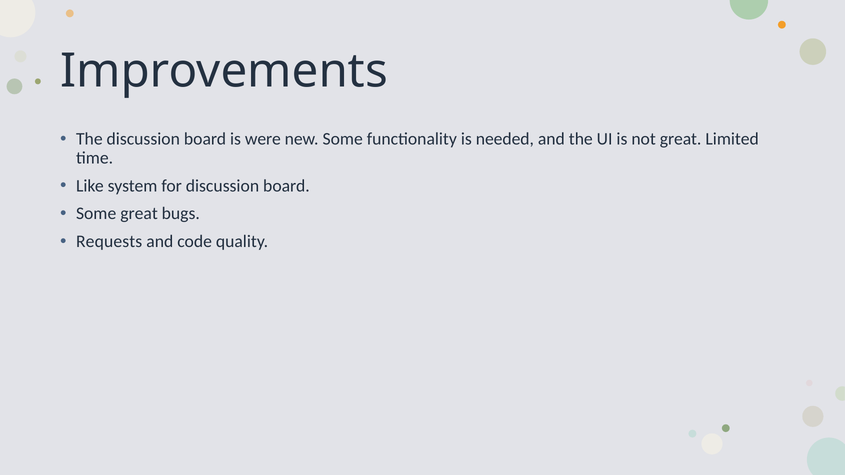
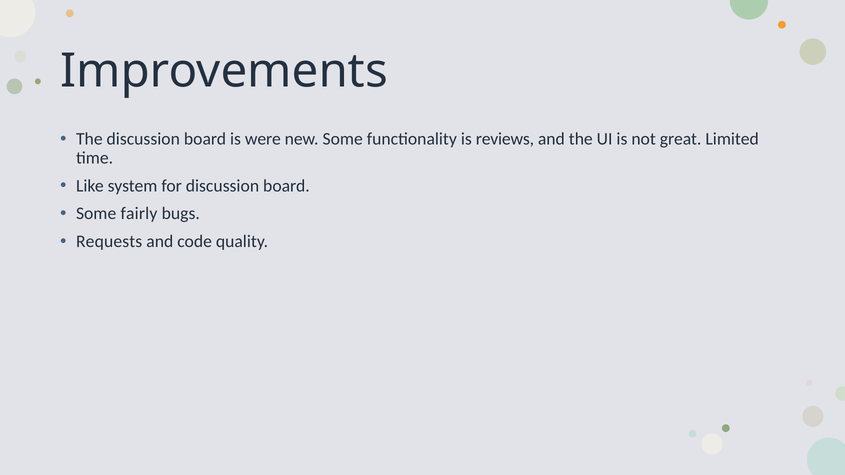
needed: needed -> reviews (505, 139)
Some great: great -> fairly (139, 214)
